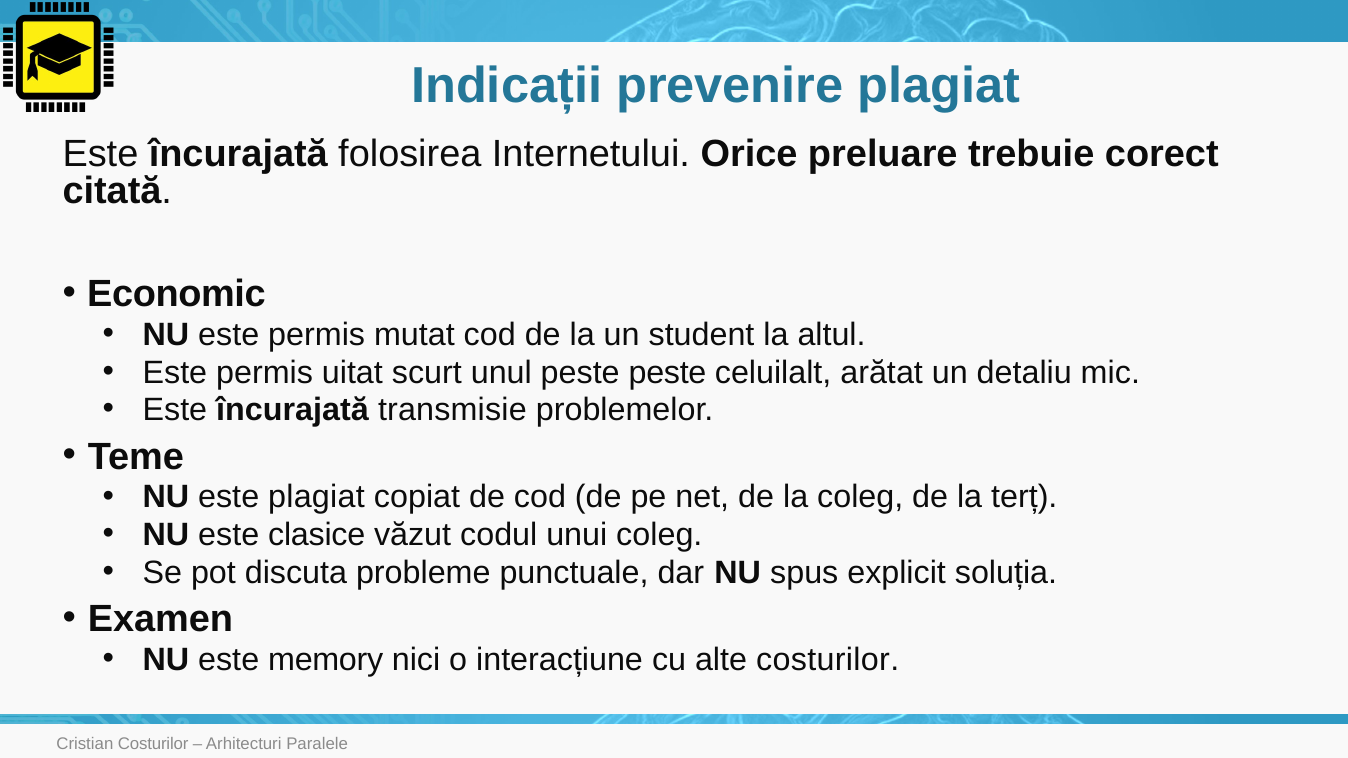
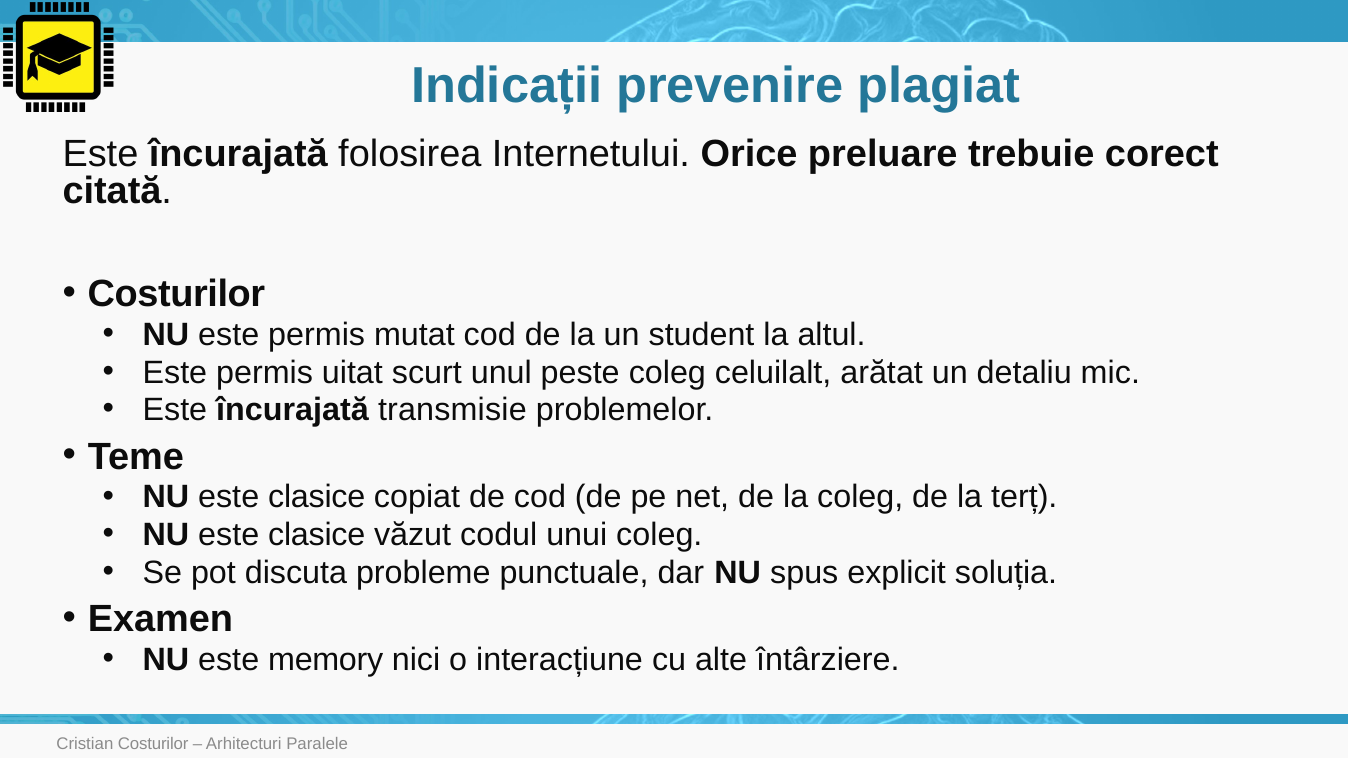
Economic: Economic -> Costurilor (176, 294)
peste peste: peste -> coleg (667, 373)
plagiat: plagiat -> clasice (317, 497)
alte costurilor: costurilor -> întârziere (828, 660)
